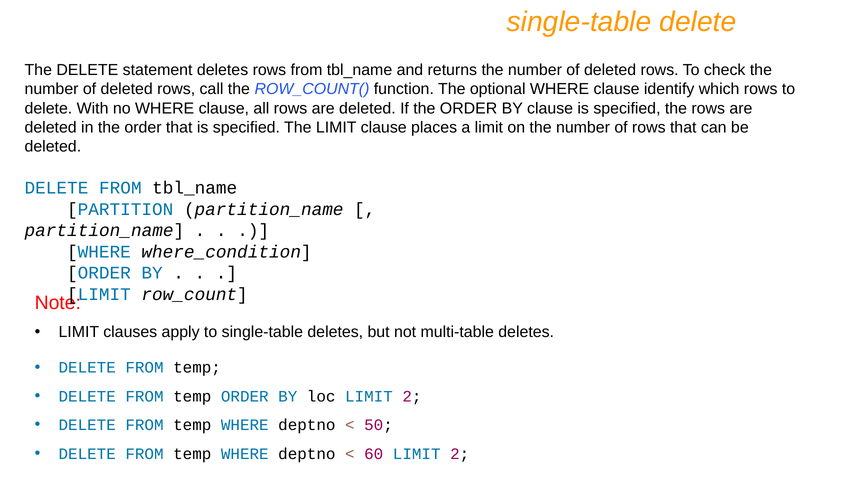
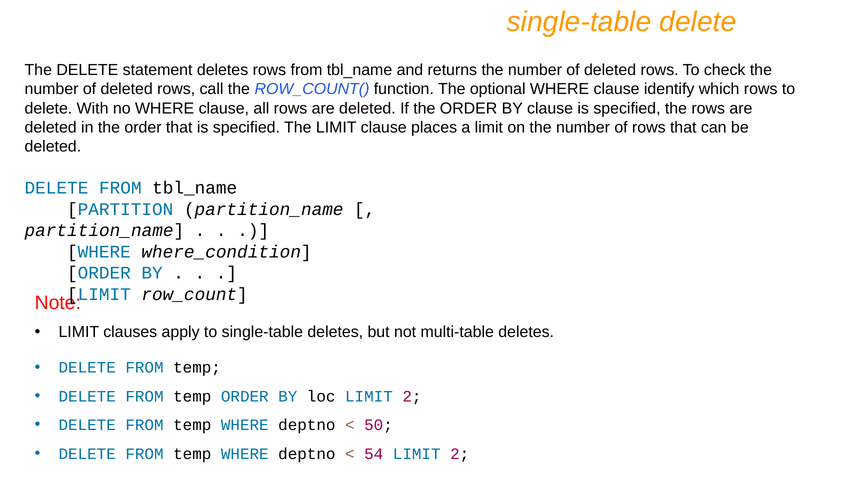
60: 60 -> 54 (374, 453)
